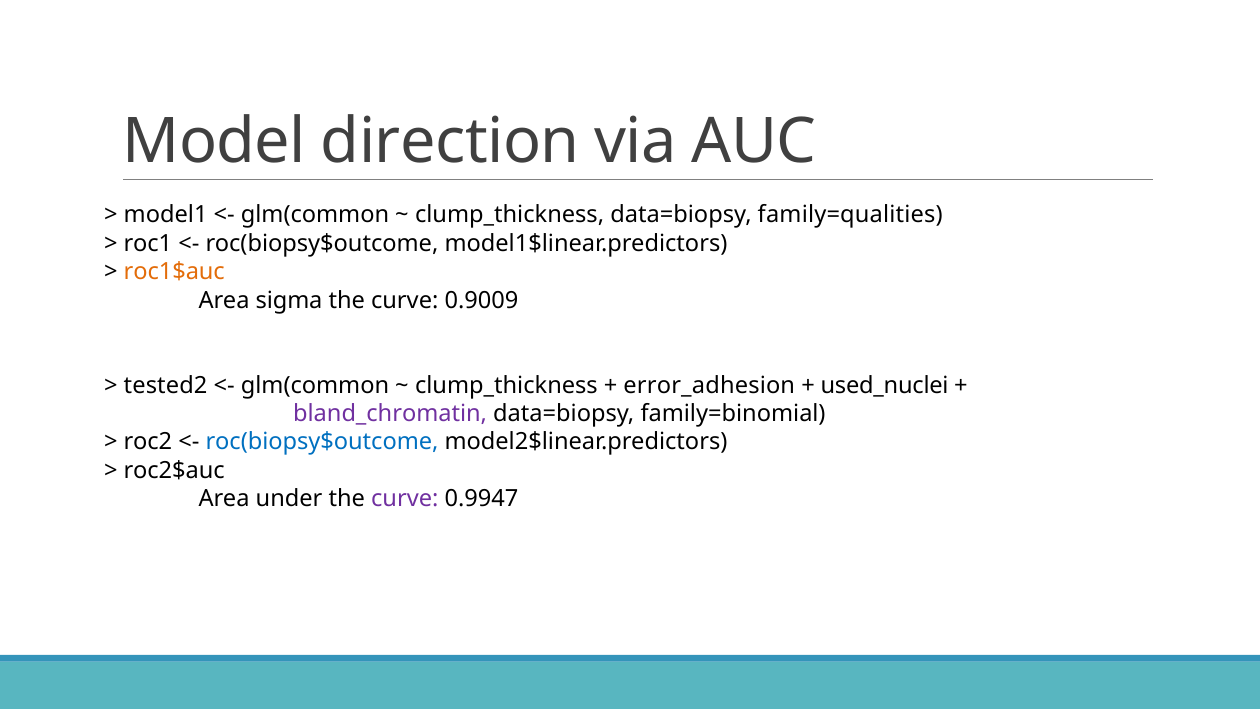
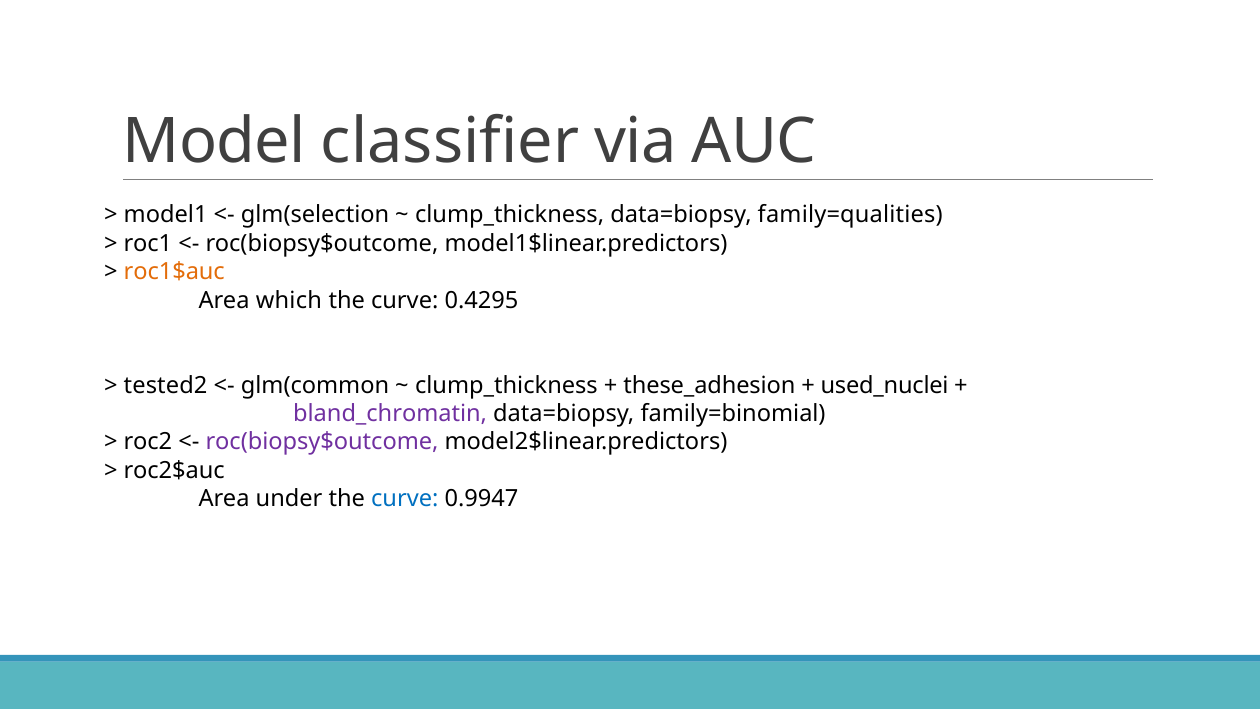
direction: direction -> classifier (450, 141)
glm(common: glm(common -> glm(selection (315, 215)
sigma: sigma -> which (289, 300)
0.9009: 0.9009 -> 0.4295 (481, 300)
error_adhesion: error_adhesion -> these_adhesion (709, 385)
roc(biopsy$outcome colour: blue -> purple (322, 442)
curve colour: purple -> blue (405, 499)
